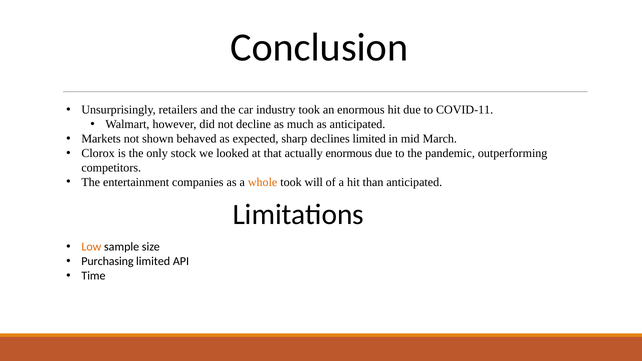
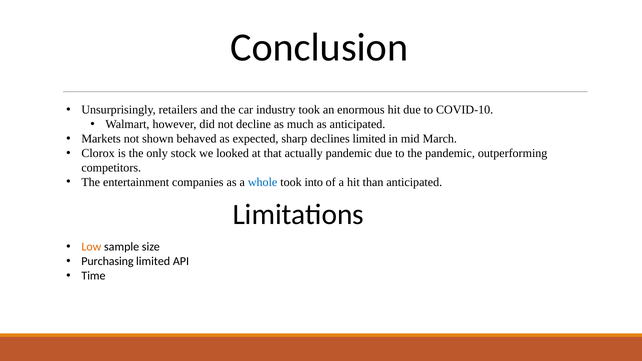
COVID-11: COVID-11 -> COVID-10 (465, 110)
actually enormous: enormous -> pandemic (349, 153)
whole colour: orange -> blue (263, 182)
will: will -> into (314, 182)
